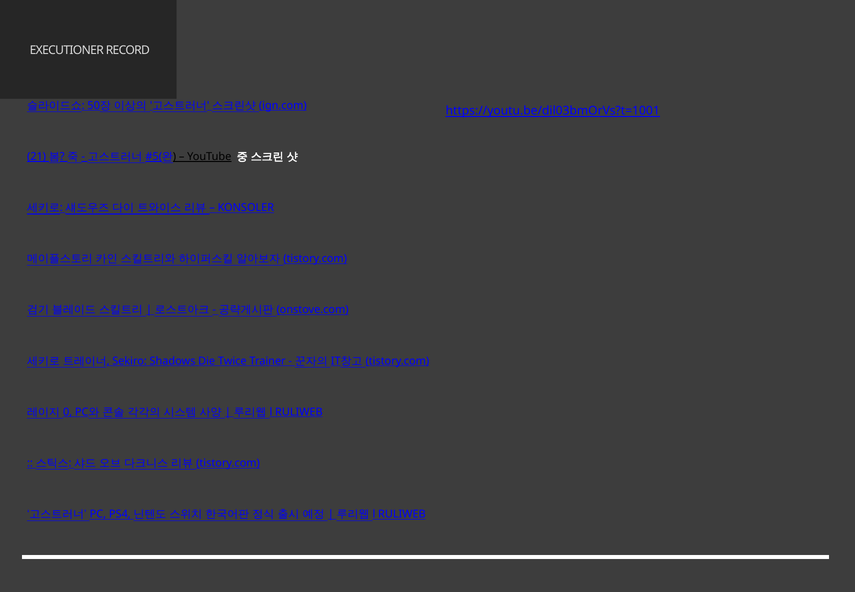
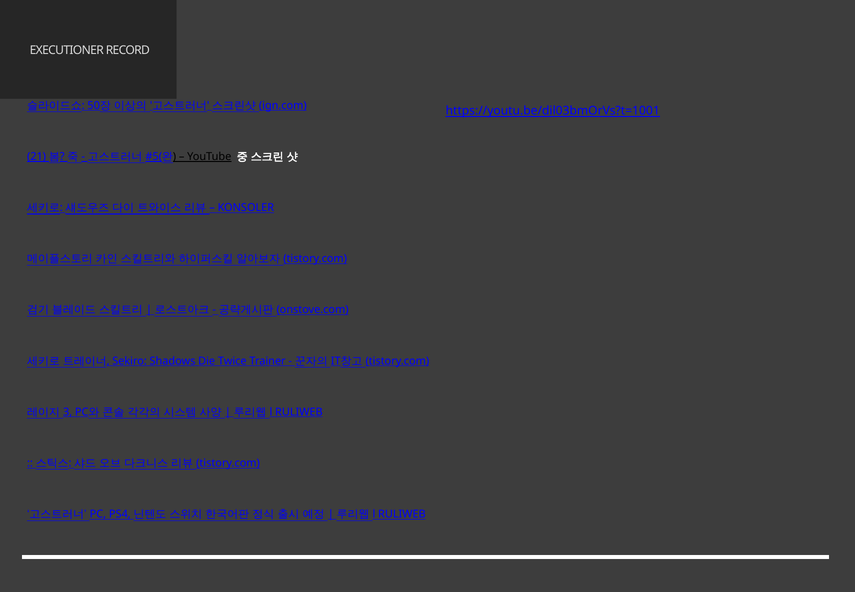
0: 0 -> 3 (68, 412)
